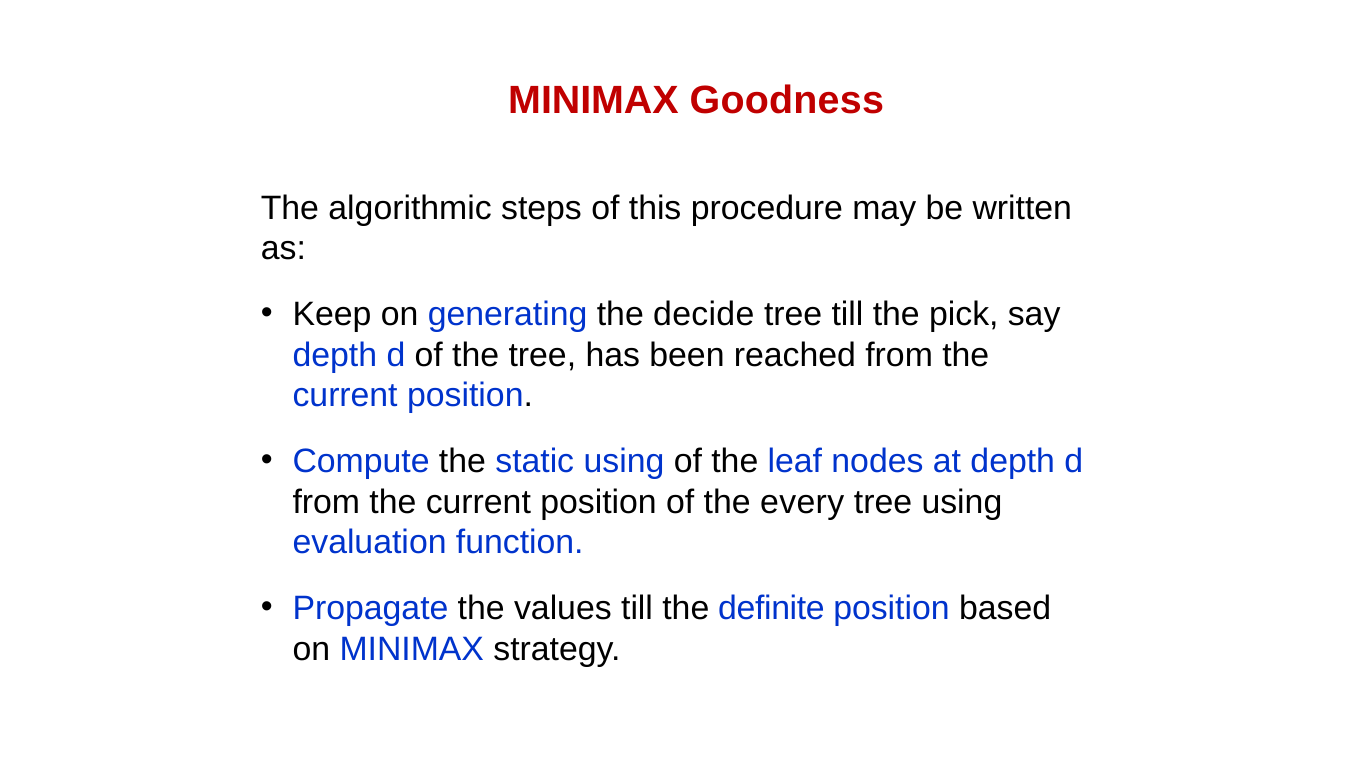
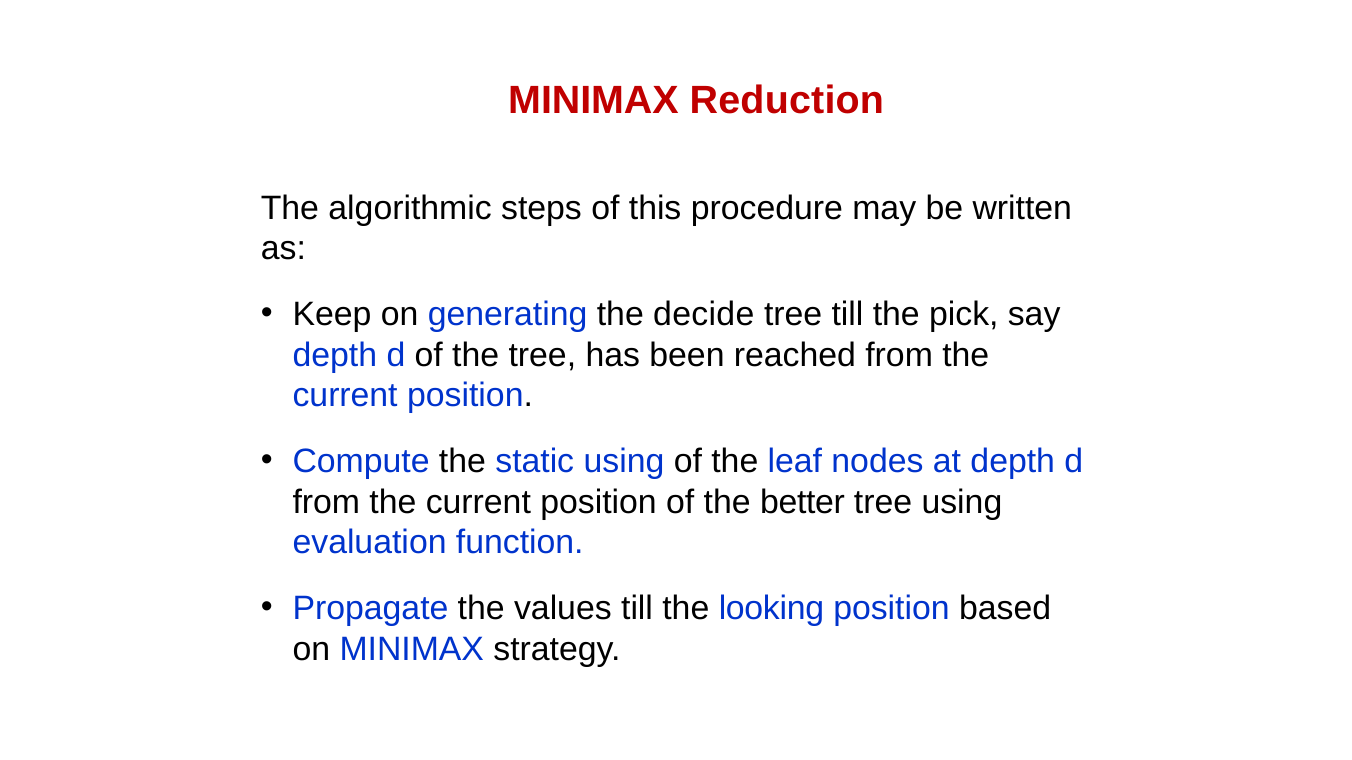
Goodness: Goodness -> Reduction (787, 100)
every: every -> better (802, 502)
definite: definite -> looking (771, 609)
